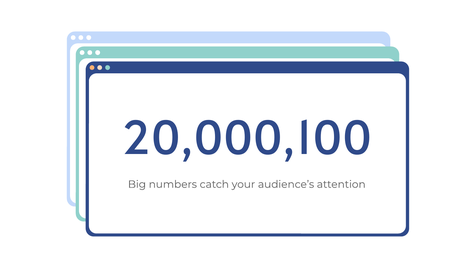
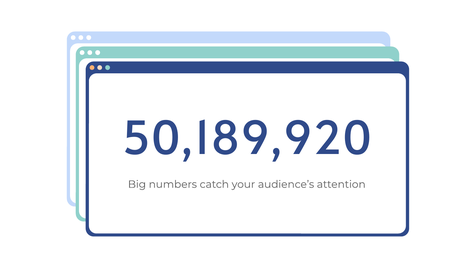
20,000,100: 20,000,100 -> 50,189,920 (247, 139)
